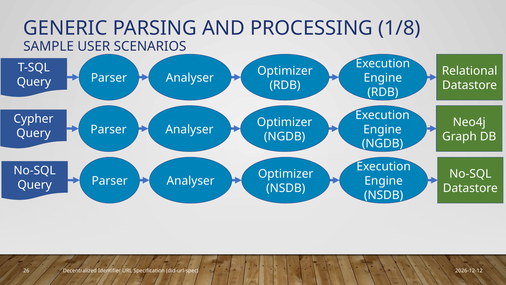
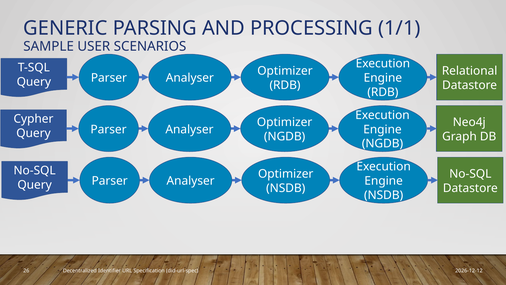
1/8: 1/8 -> 1/1 (399, 28)
